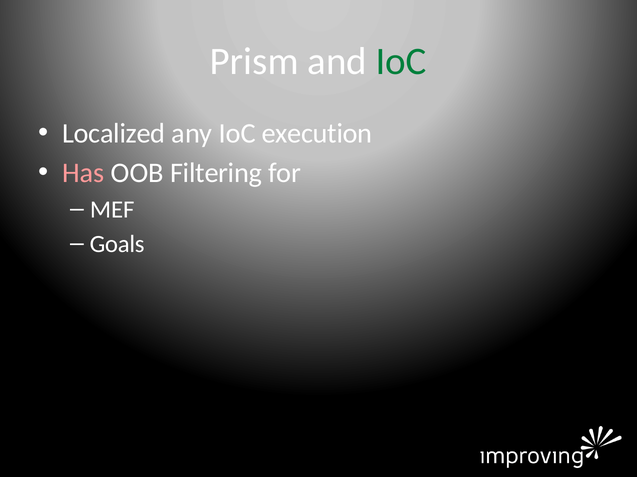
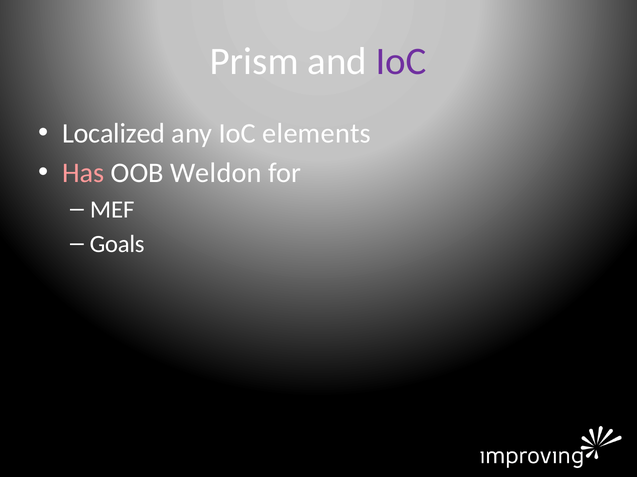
IoC colour: green -> purple (401, 62)
execution: execution -> elements (317, 134)
Filtering: Filtering -> Weldon (216, 173)
